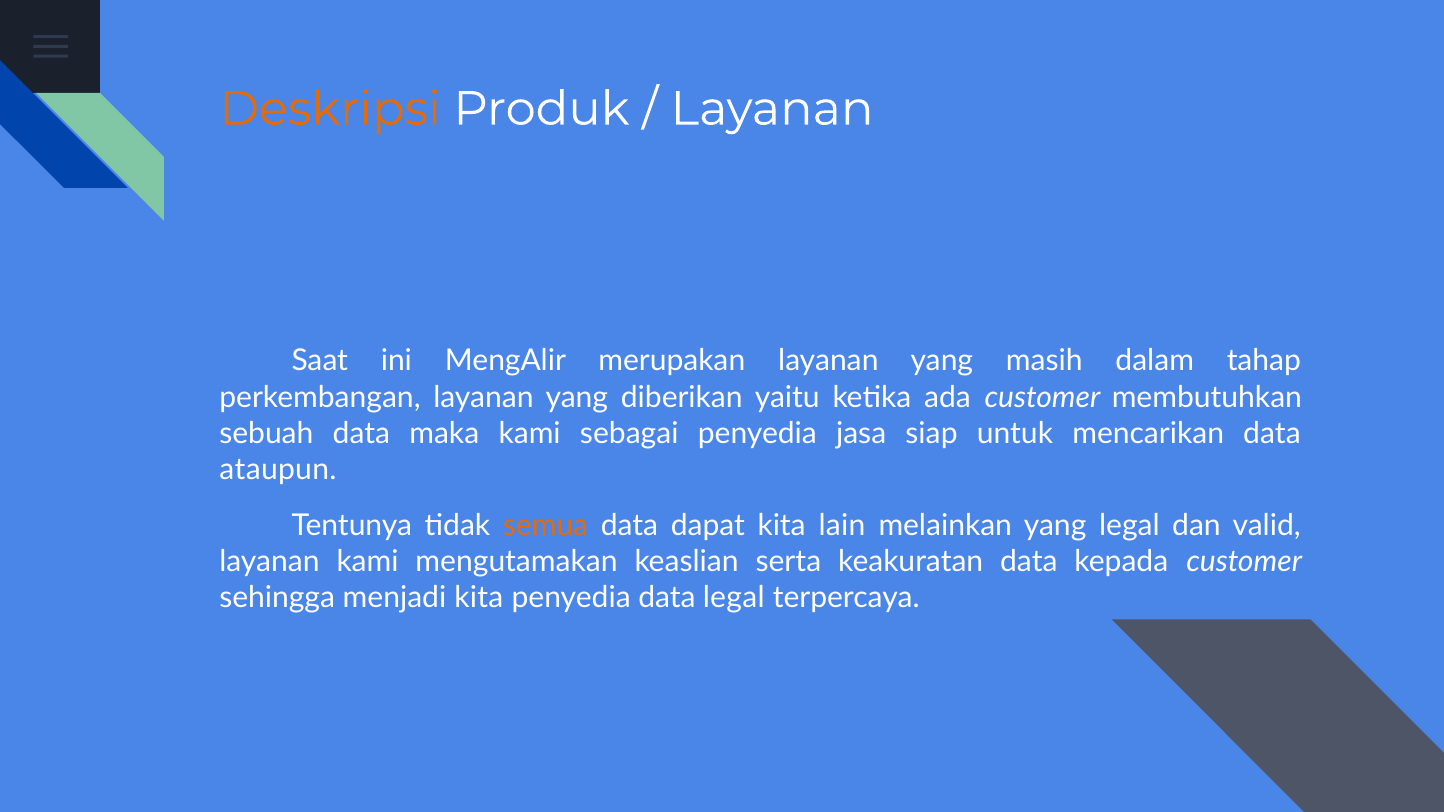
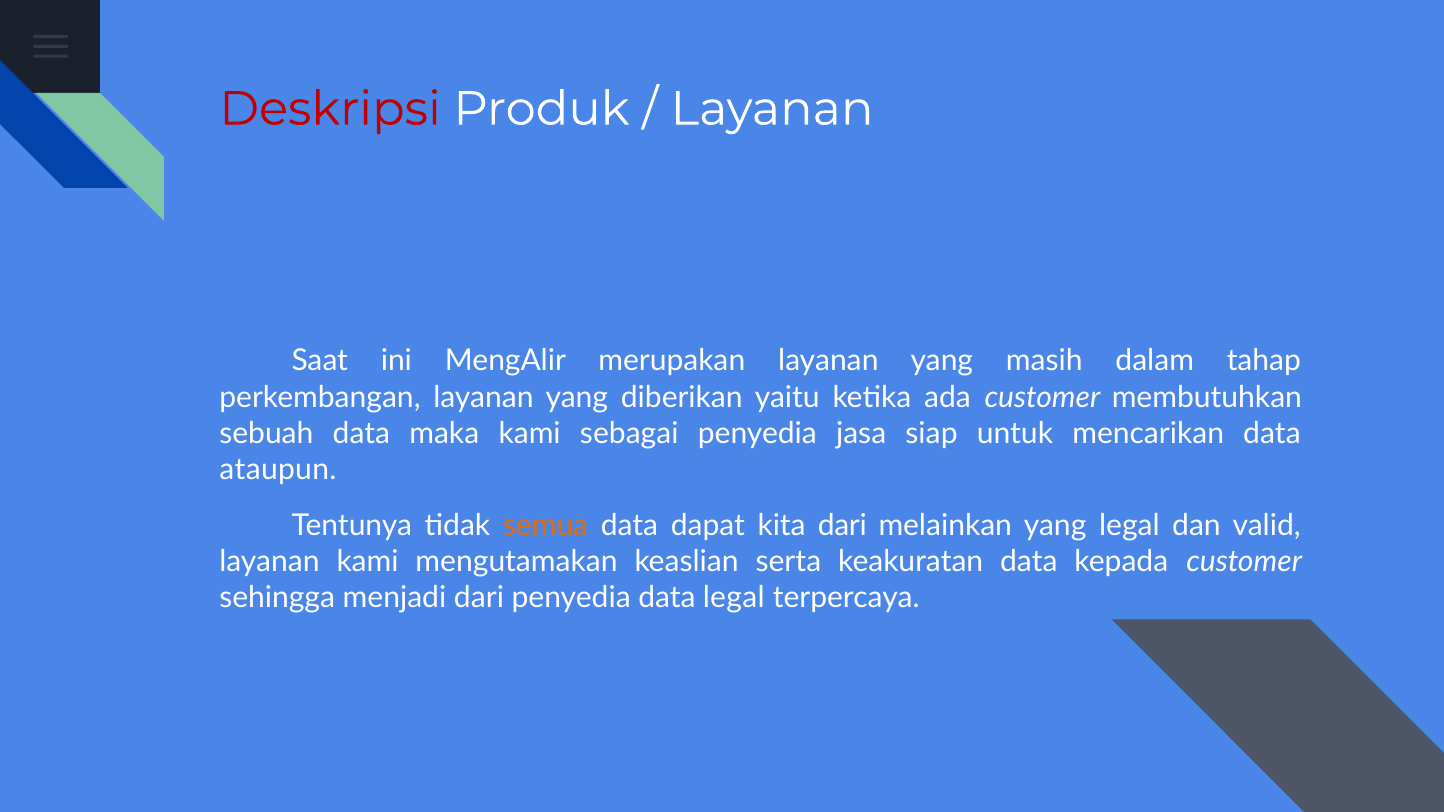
Deskripsi colour: orange -> red (330, 109)
kita lain: lain -> dari (842, 526)
menjadi kita: kita -> dari (479, 598)
